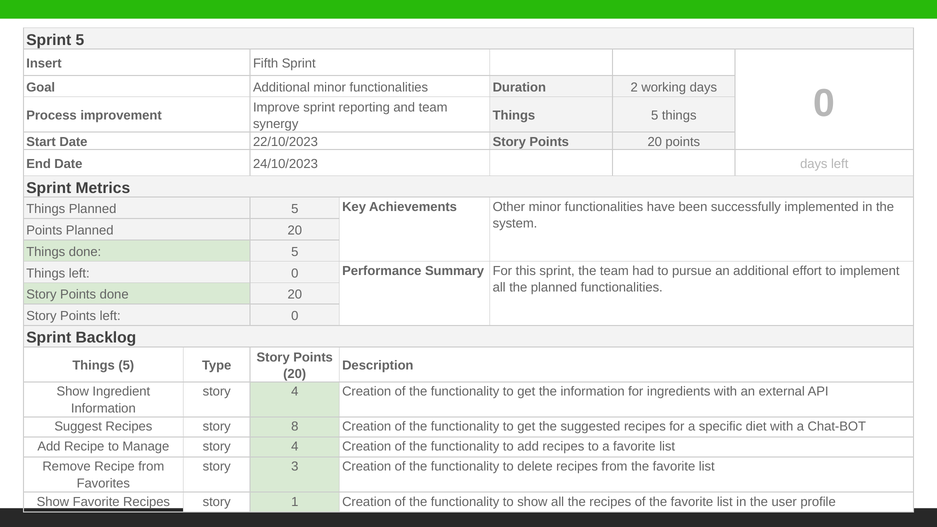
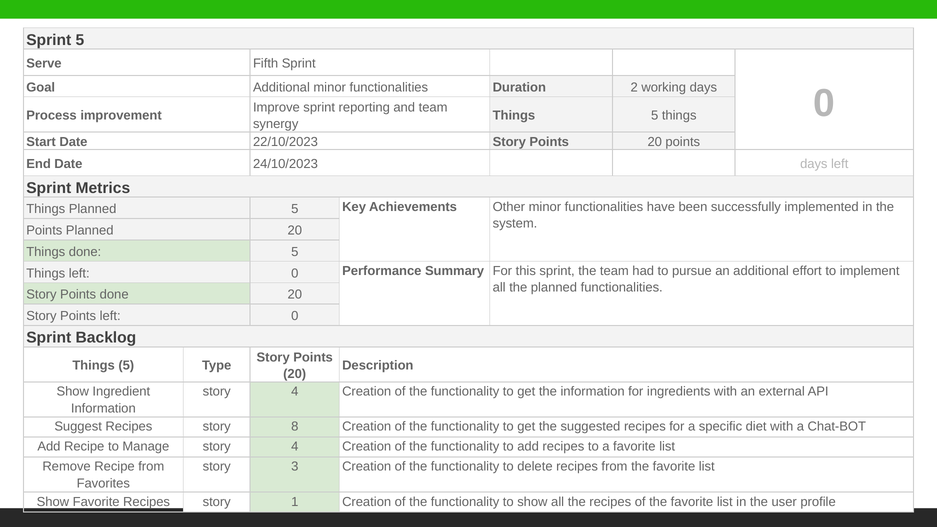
Insert: Insert -> Serve (44, 64)
